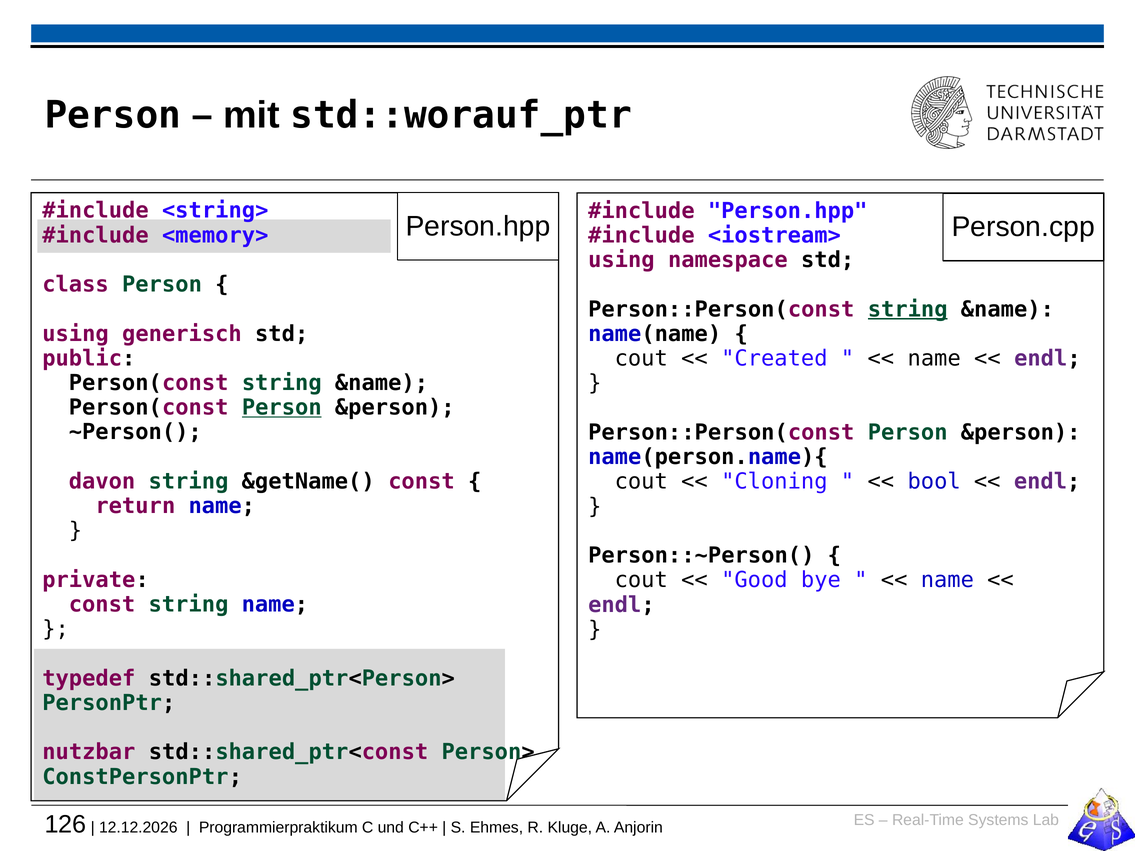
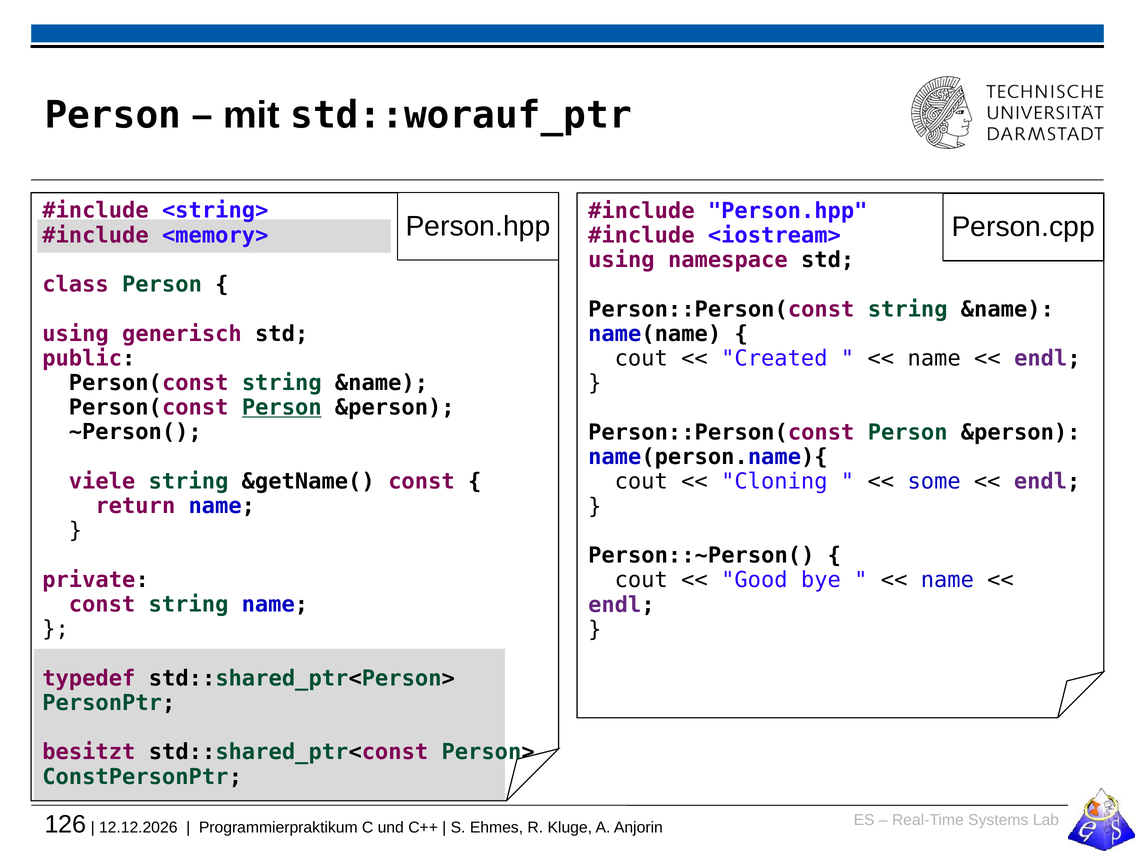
string underline: present -> none (908, 309)
davon: davon -> viele (102, 482)
bool: bool -> some (934, 482)
nutzbar: nutzbar -> besitzt (89, 752)
